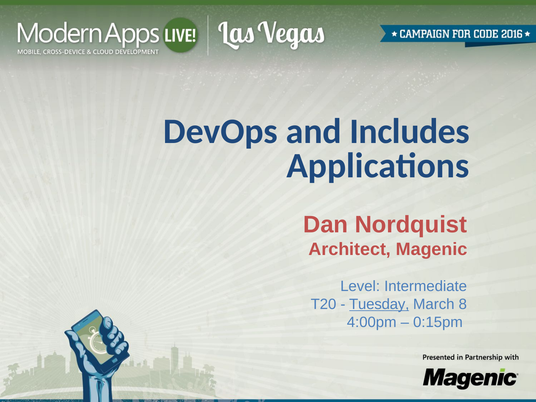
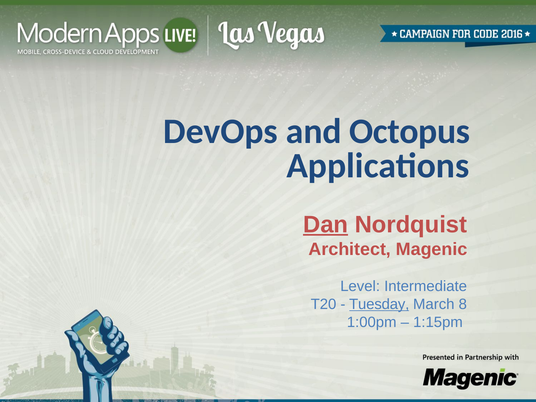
Includes: Includes -> Octopus (410, 131)
Dan underline: none -> present (326, 225)
4:00pm: 4:00pm -> 1:00pm (372, 322)
0:15pm: 0:15pm -> 1:15pm (438, 322)
